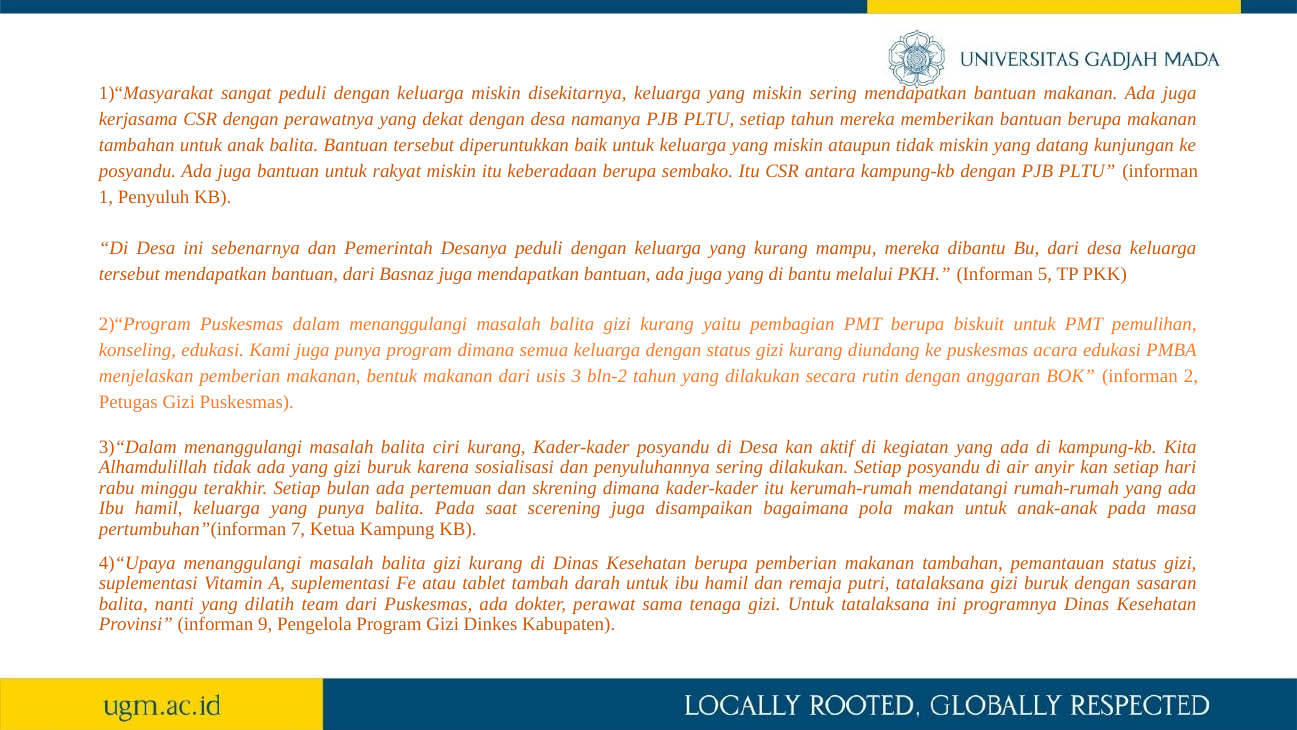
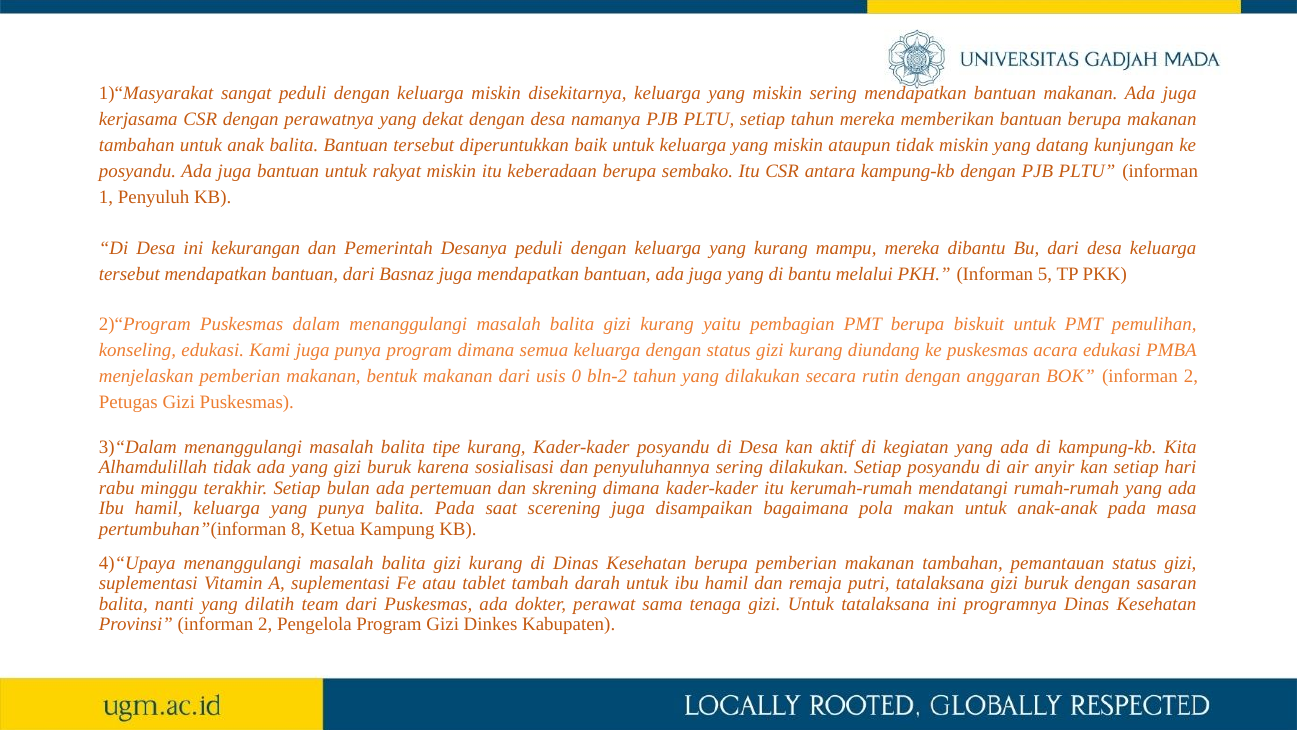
sebenarnya: sebenarnya -> kekurangan (256, 248)
3: 3 -> 0 (576, 376)
ciri: ciri -> tipe (446, 447)
7: 7 -> 8 (298, 529)
Provinsi informan 9: 9 -> 2 (265, 624)
